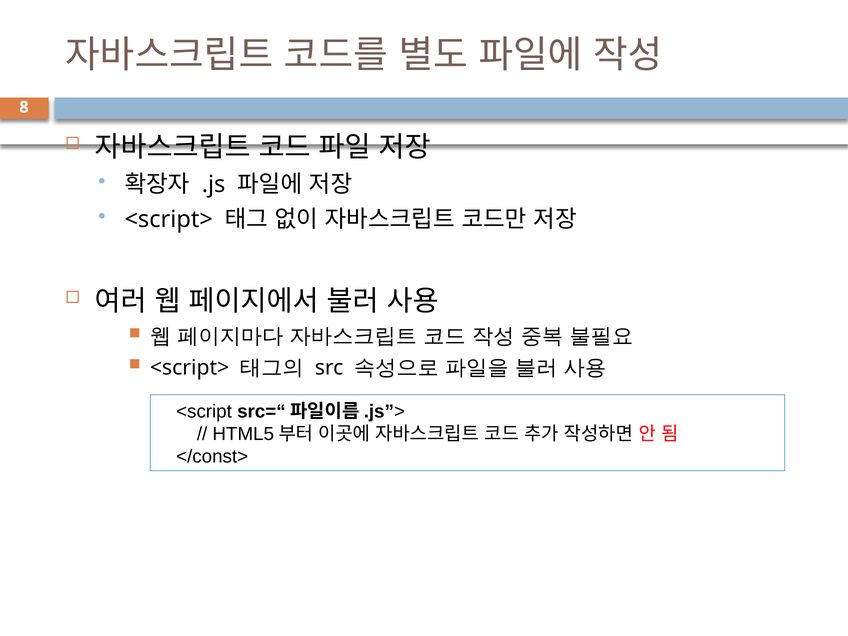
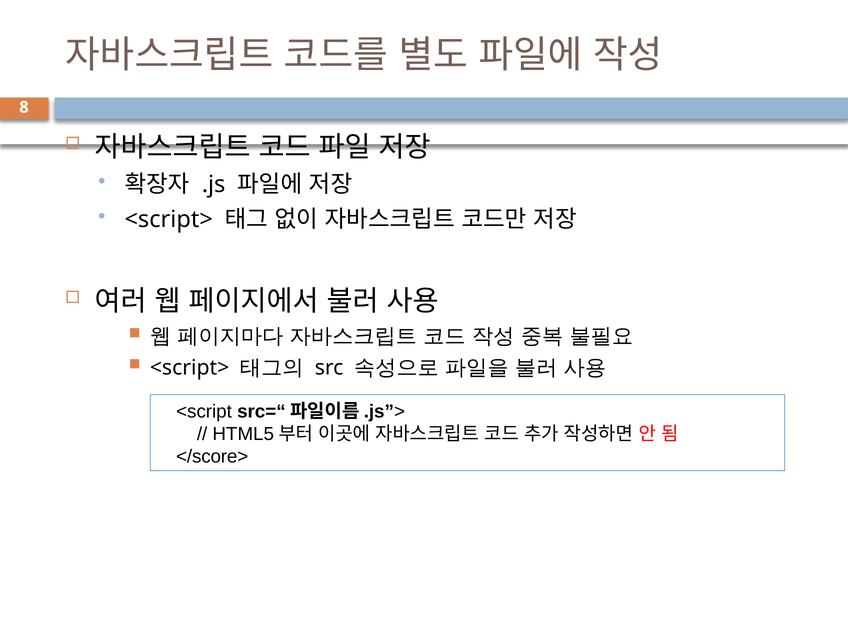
</const>: </const> -> </score> (212, 457)
